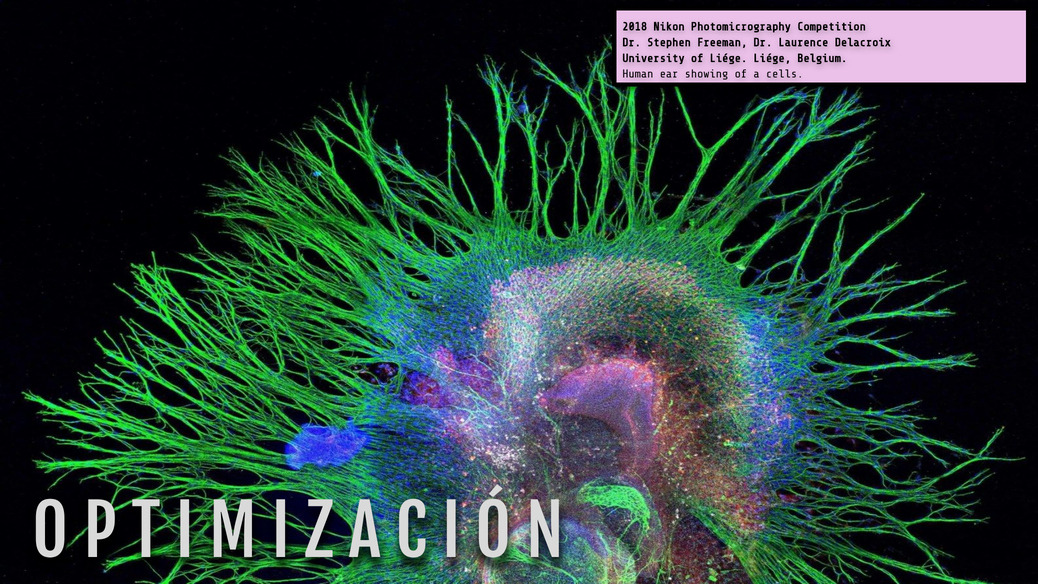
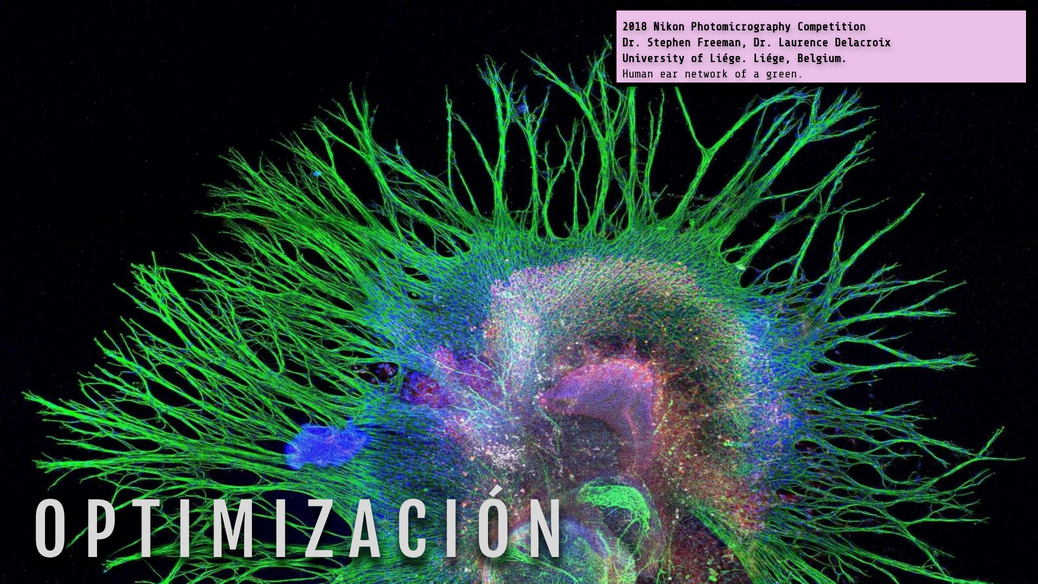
showing: showing -> network (706, 74)
cells: cells -> green (785, 74)
